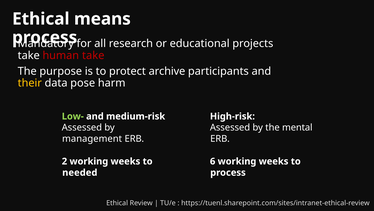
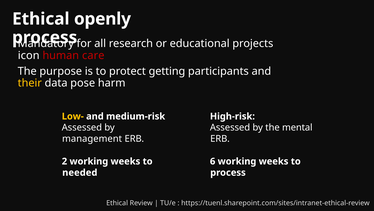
means: means -> openly (102, 19)
take: take -> icon (29, 55)
human take: take -> care (93, 55)
archive: archive -> getting (167, 71)
Low- colour: light green -> yellow (73, 116)
